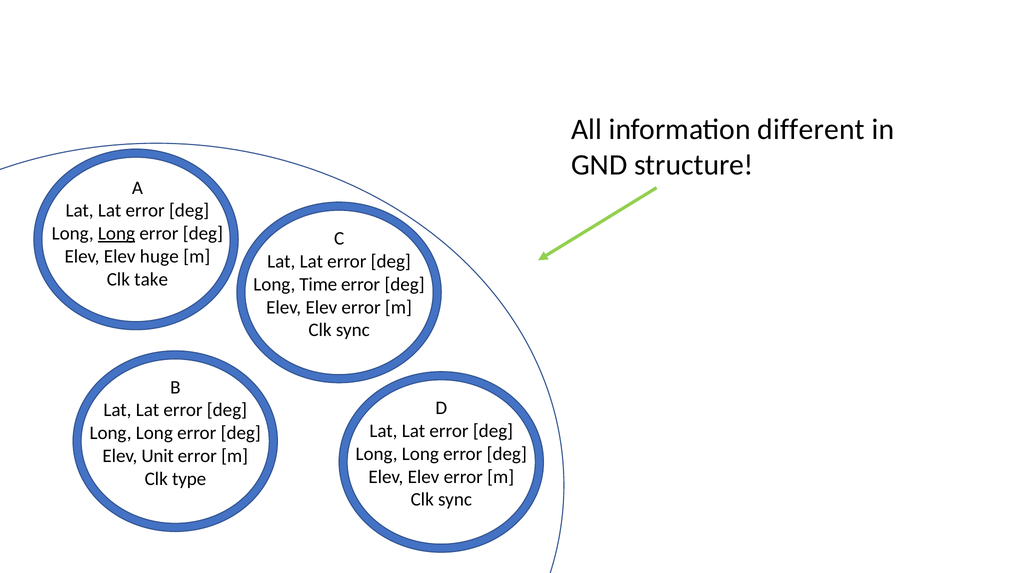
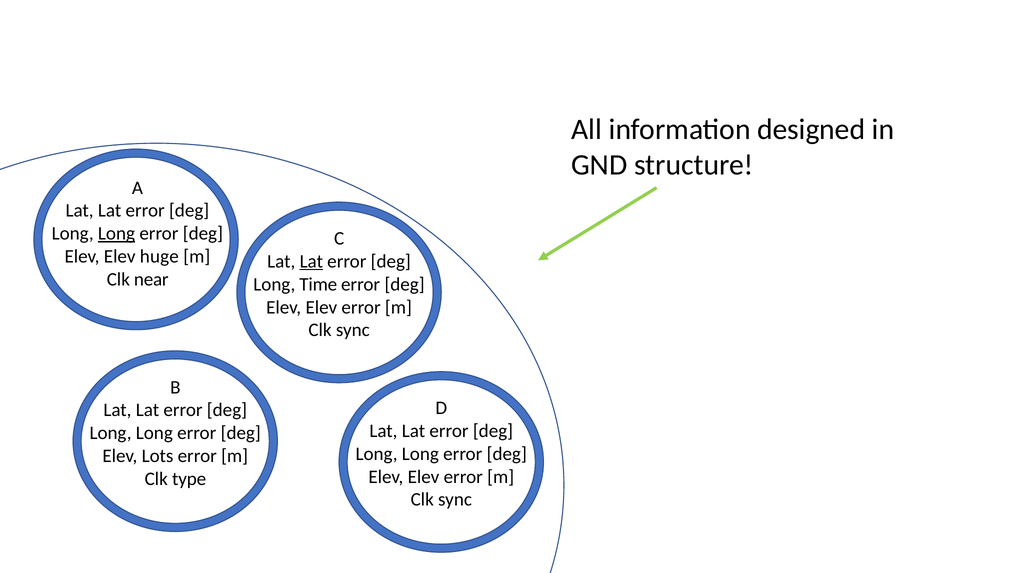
different: different -> designed (811, 129)
Lat underline: none -> present (311, 261)
take: take -> near (151, 279)
Unit: Unit -> Lots (158, 456)
